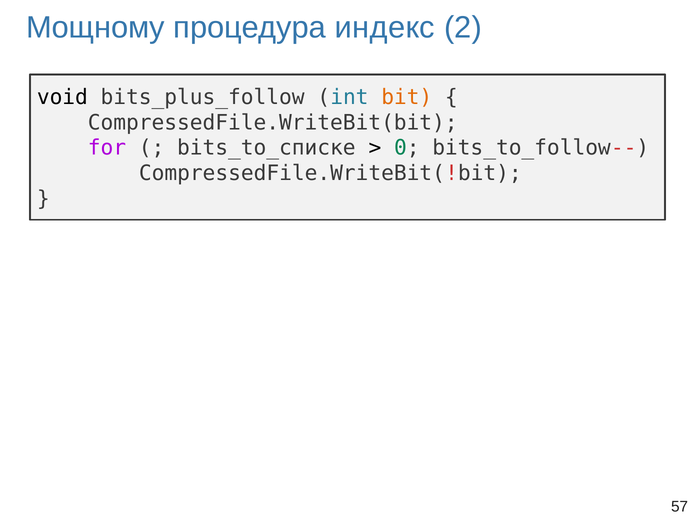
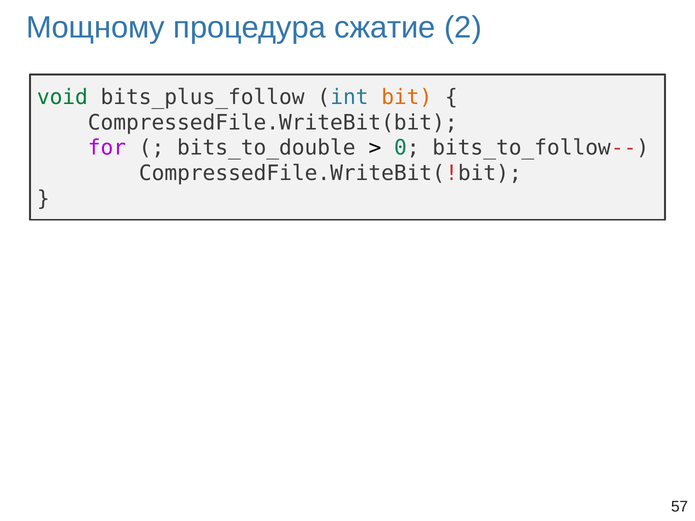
индекс: индекс -> сжатие (385, 27)
void colour: black -> green (62, 97)
bits_to_списке: bits_to_списке -> bits_to_double (266, 148)
